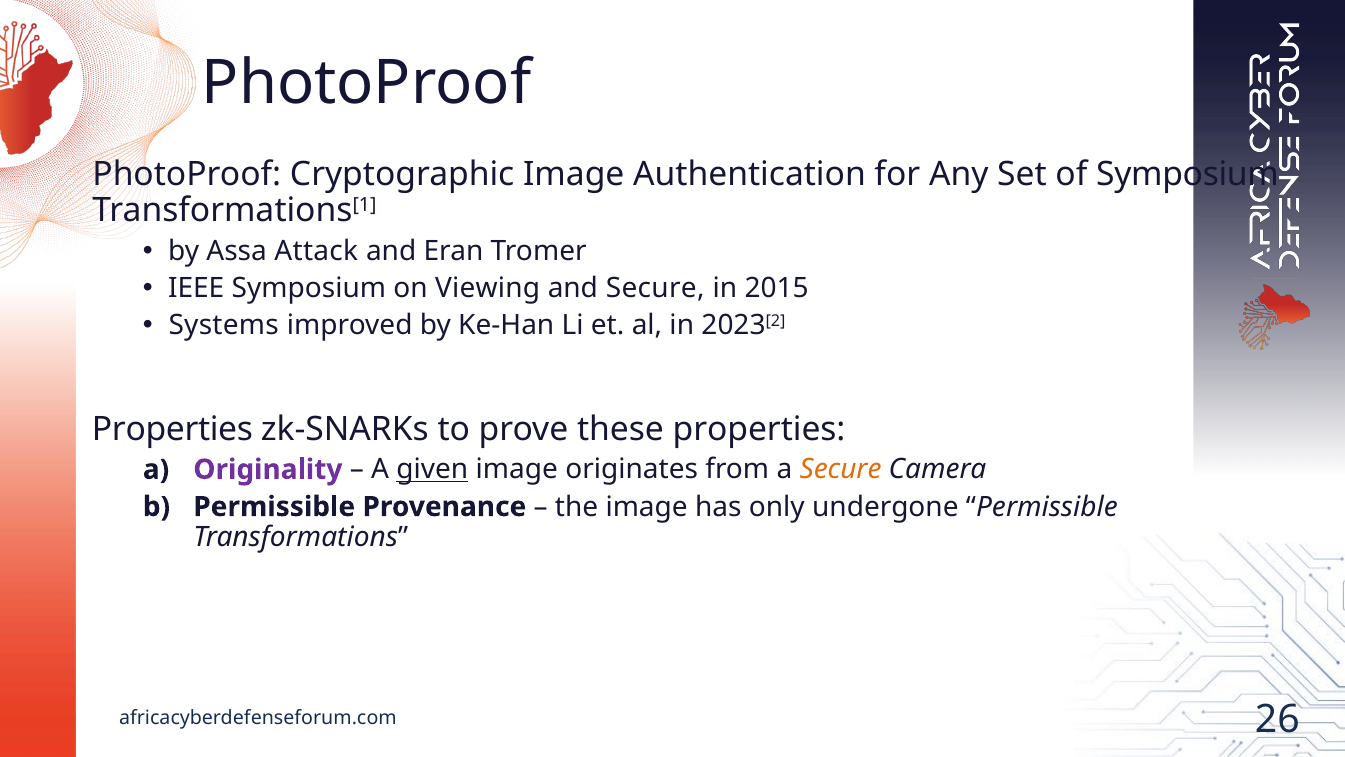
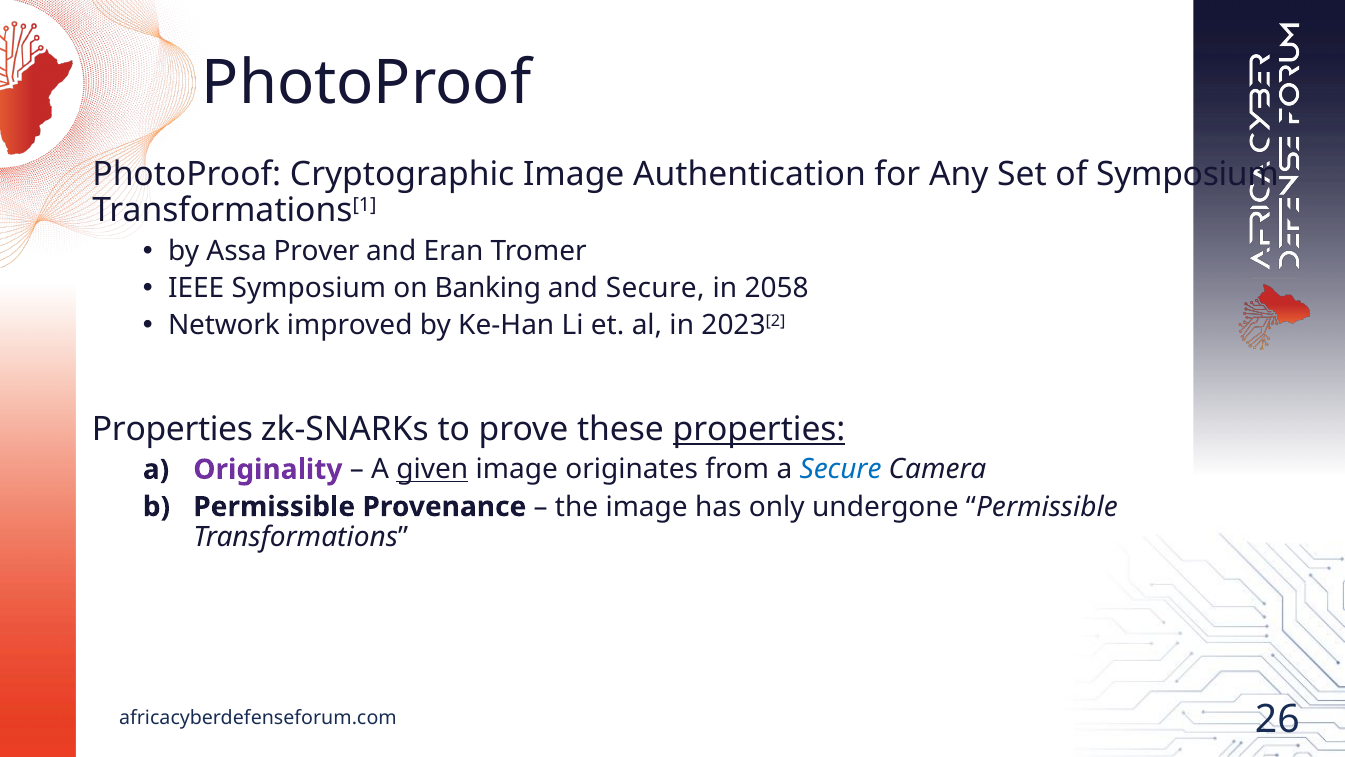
Attack: Attack -> Prover (317, 251)
Viewing: Viewing -> Banking (488, 288)
2015: 2015 -> 2058 (777, 288)
Systems: Systems -> Network (224, 325)
properties underline: none -> present (759, 429)
Secure colour: orange -> blue (841, 469)
